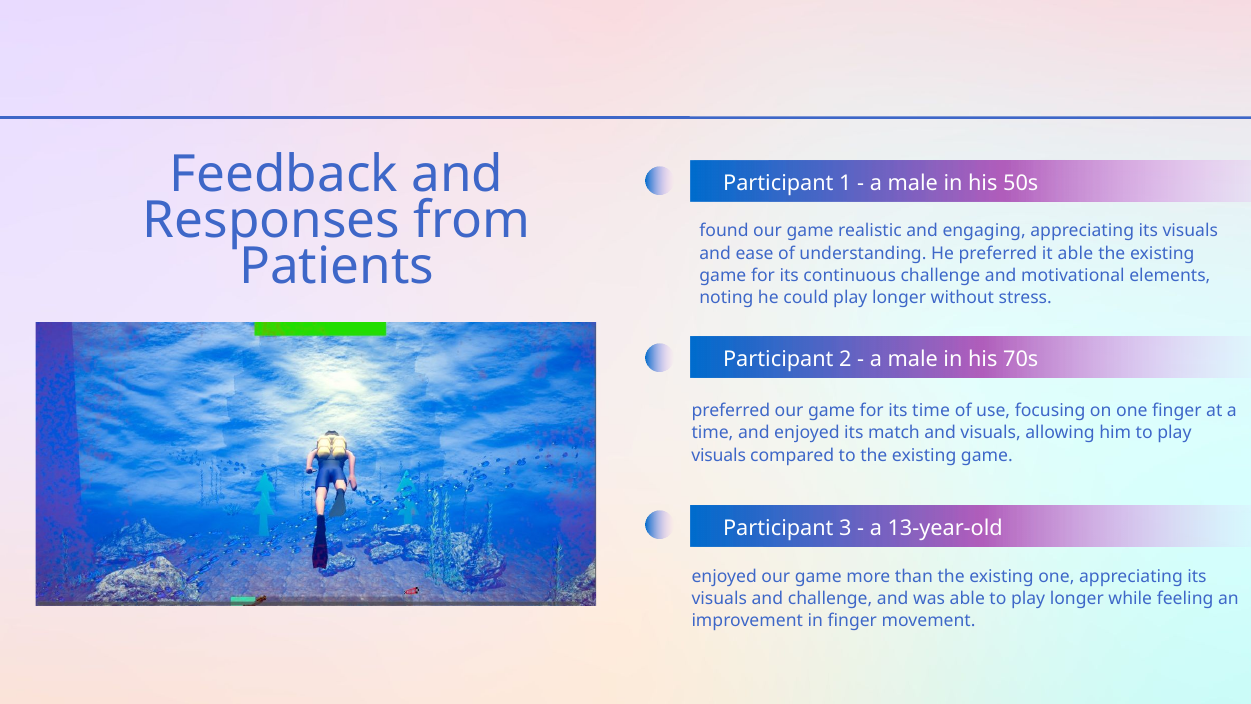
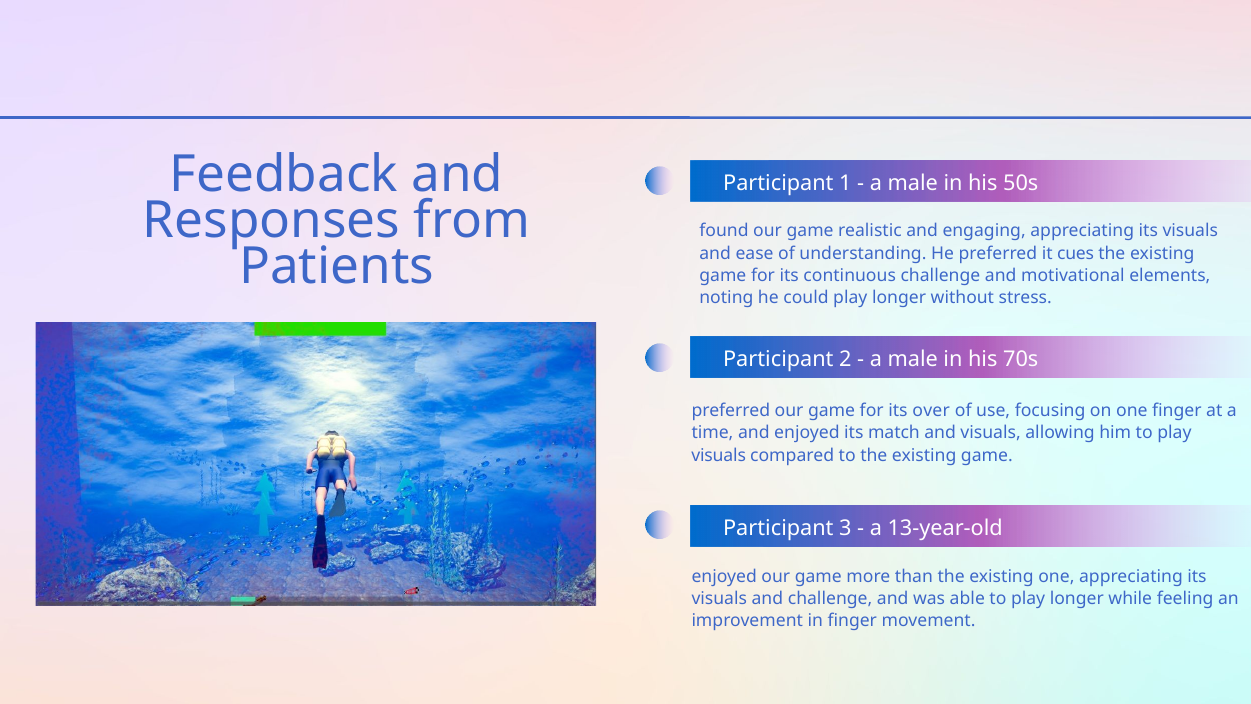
it able: able -> cues (1076, 253)
its time: time -> over (931, 411)
